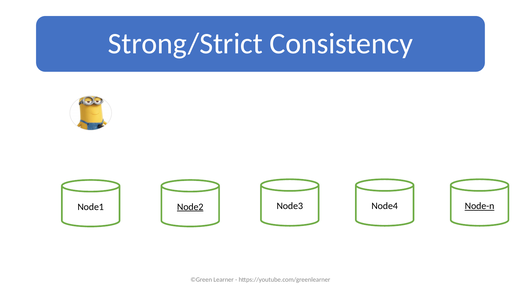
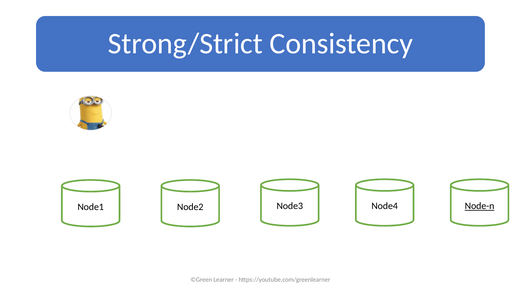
Node2 underline: present -> none (190, 207)
